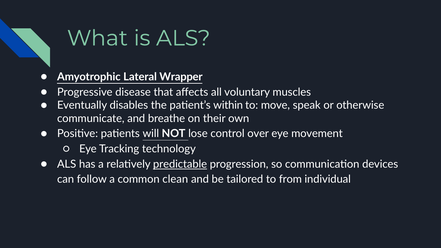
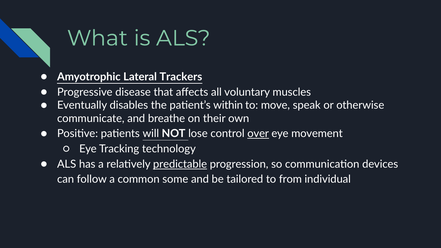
Wrapper: Wrapper -> Trackers (181, 77)
over underline: none -> present (258, 134)
clean: clean -> some (175, 179)
